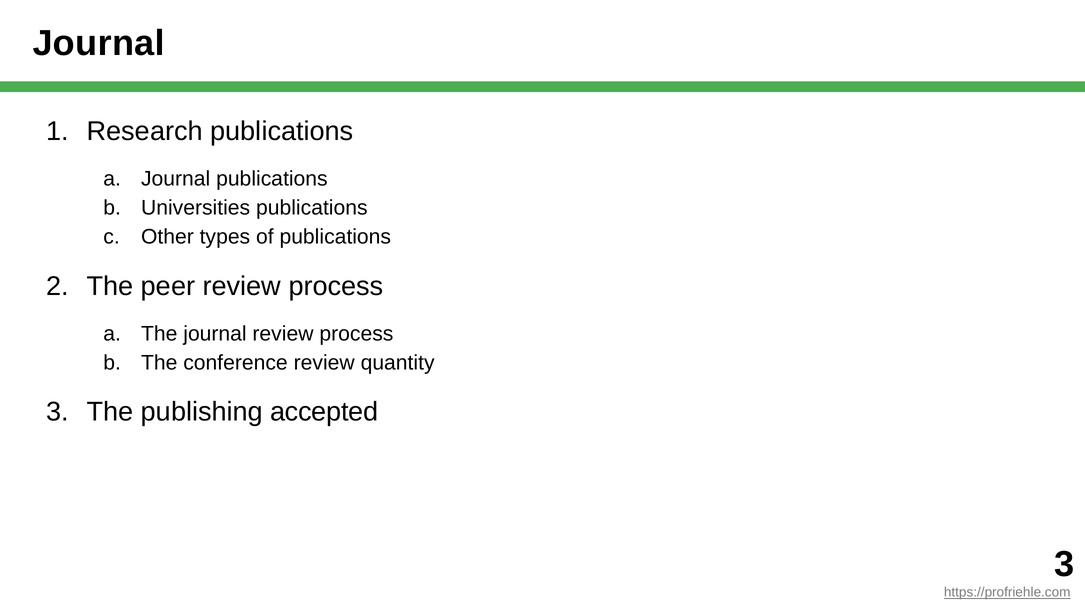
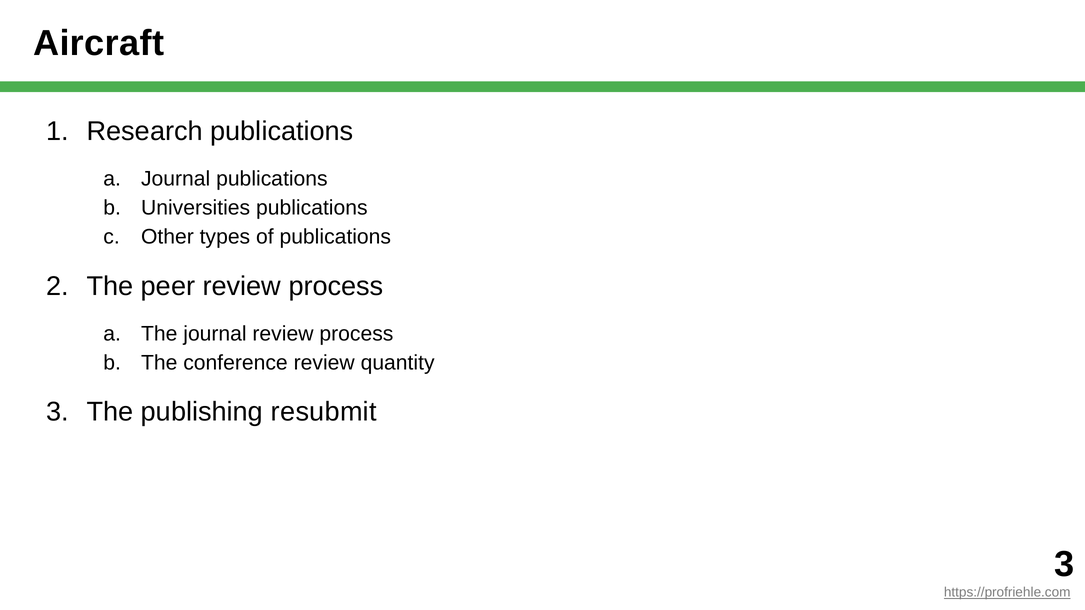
Journal: Journal -> Aircraft (99, 43)
accepted: accepted -> resubmit (324, 412)
